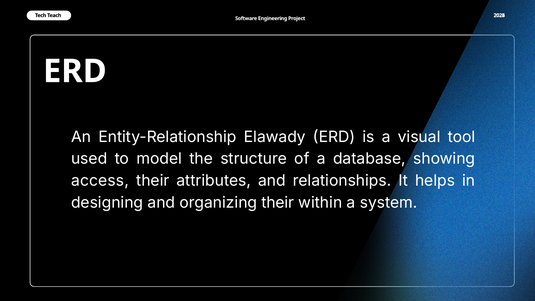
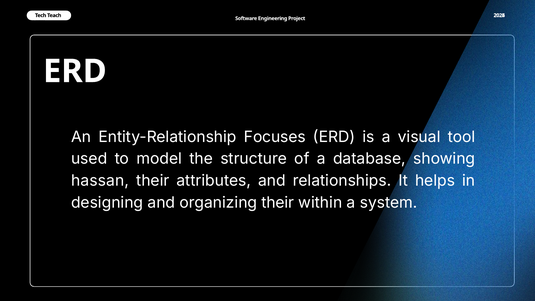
Elawady: Elawady -> Focuses (275, 137)
access: access -> hassan (100, 181)
